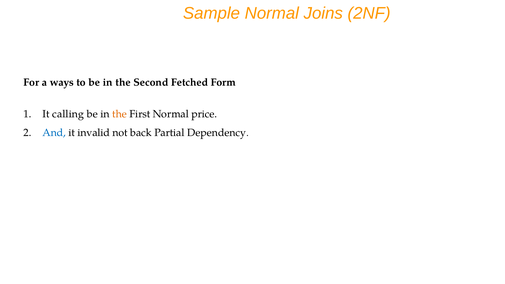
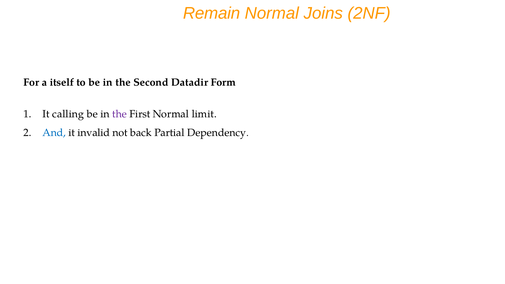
Sample: Sample -> Remain (212, 13)
ways: ways -> itself (62, 82)
Fetched: Fetched -> Datadir (190, 82)
the colour: orange -> purple (120, 114)
price: price -> limit (204, 114)
